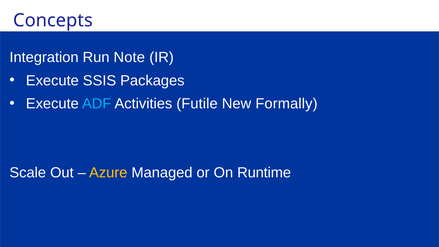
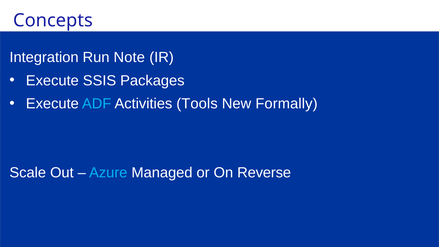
Futile: Futile -> Tools (197, 104)
Azure colour: yellow -> light blue (108, 173)
Runtime: Runtime -> Reverse (264, 173)
